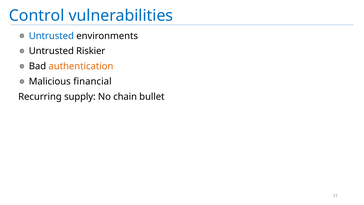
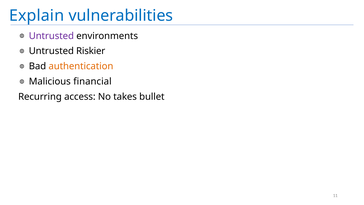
Control: Control -> Explain (37, 15)
Untrusted colour: blue -> purple (51, 36)
supply: supply -> access (80, 97)
chain: chain -> takes (125, 97)
